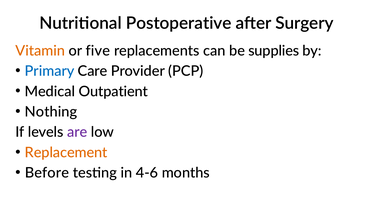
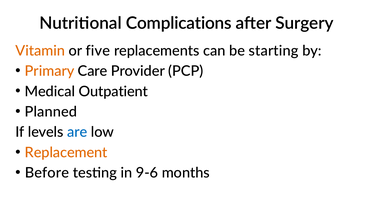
Postoperative: Postoperative -> Complications (179, 23)
supplies: supplies -> starting (274, 51)
Primary colour: blue -> orange (50, 71)
Nothing: Nothing -> Planned (51, 112)
are colour: purple -> blue (77, 132)
4-6: 4-6 -> 9-6 (147, 173)
